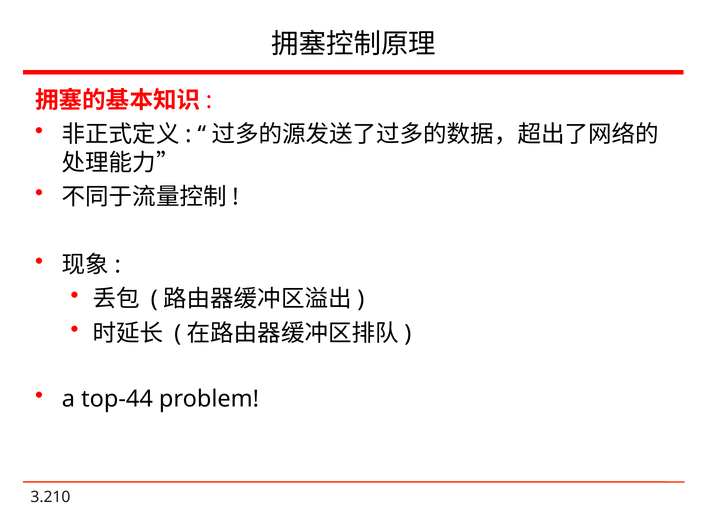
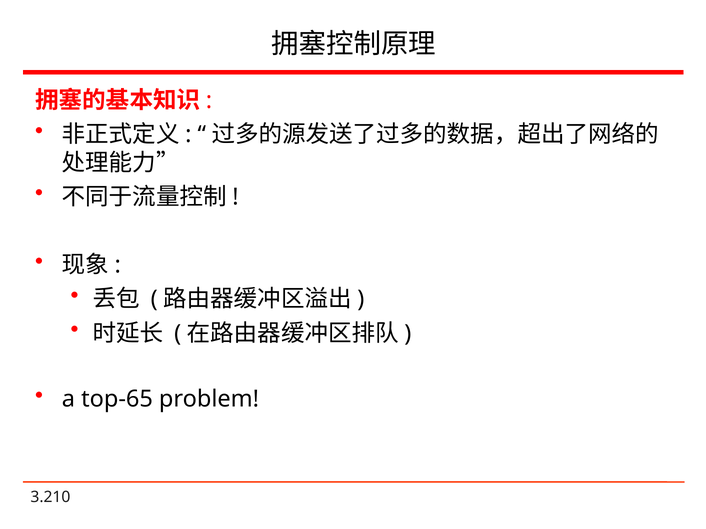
top-44: top-44 -> top-65 (117, 399)
